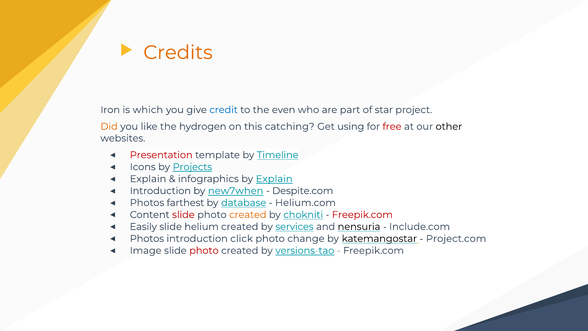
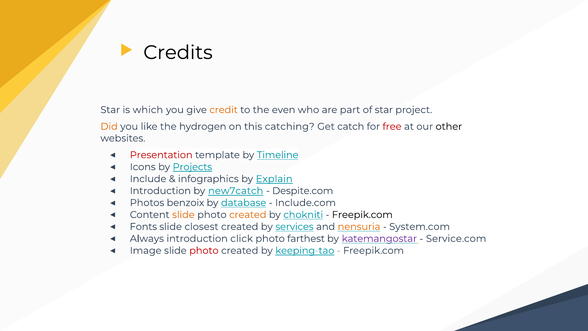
Credits colour: orange -> black (178, 52)
Iron: Iron -> Star (110, 110)
credit colour: blue -> orange (224, 110)
using: using -> catch (351, 126)
Explain: Explain -> Include (148, 179)
new7when: new7when -> new7catch (236, 191)
farthest: farthest -> benzoix (185, 203)
Helium.com: Helium.com -> Include.com (305, 203)
slide colour: red -> orange (183, 215)
Freepik.com colour: red -> black (362, 215)
Easily: Easily -> Fonts (143, 227)
helium: helium -> closest (202, 227)
nensuria colour: black -> orange (359, 227)
Include.com: Include.com -> System.com (420, 227)
Photos: Photos -> Always (147, 238)
change: change -> farthest (306, 238)
katemangostar colour: black -> purple (379, 238)
Project.com: Project.com -> Service.com (456, 238)
versions-tao: versions-tao -> keeping-tao (305, 250)
